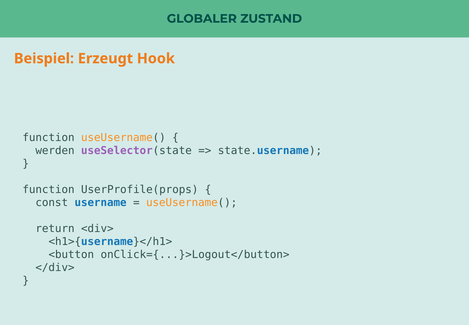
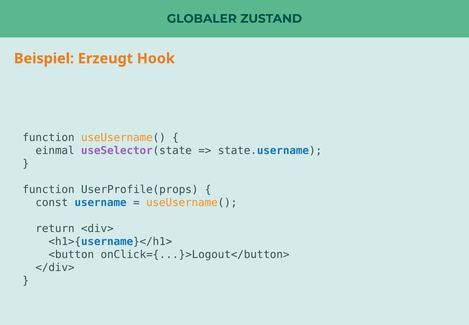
werden: werden -> einmal (55, 150)
